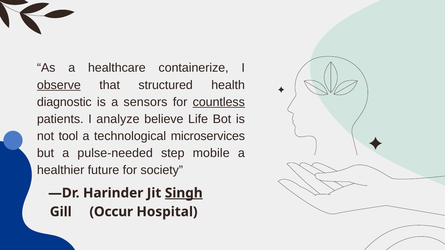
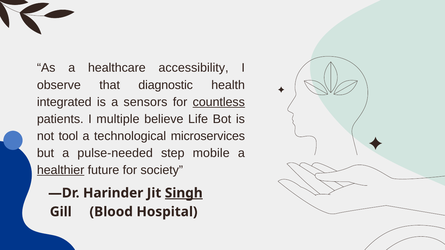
containerize: containerize -> accessibility (194, 68)
observe underline: present -> none (59, 85)
structured: structured -> diagnostic (166, 85)
diagnostic: diagnostic -> integrated (64, 102)
analyze: analyze -> multiple (118, 119)
healthier underline: none -> present (61, 170)
Occur: Occur -> Blood (111, 212)
